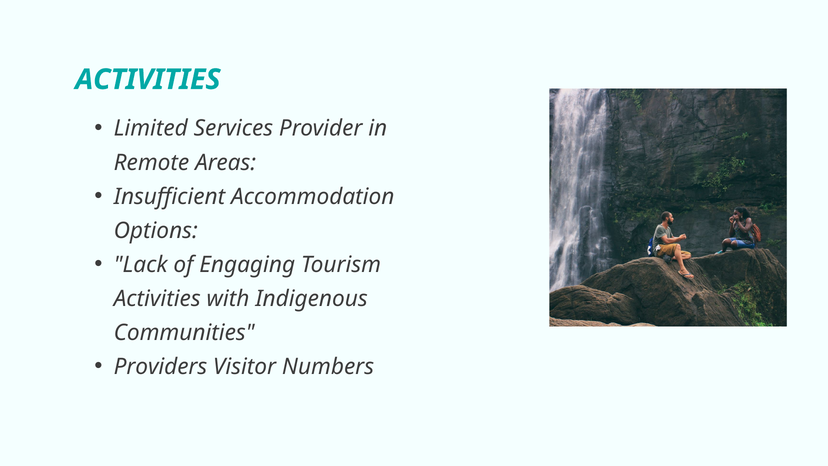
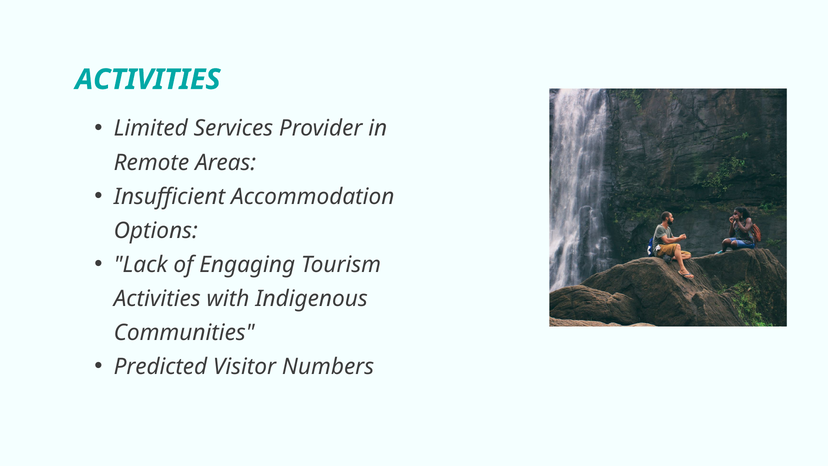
Providers: Providers -> Predicted (160, 366)
